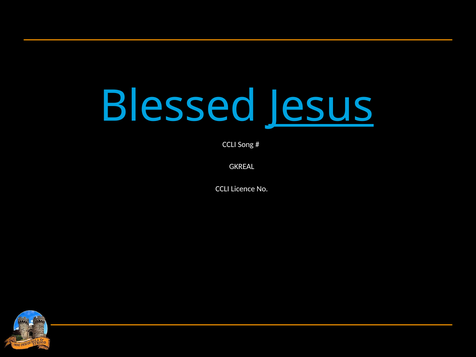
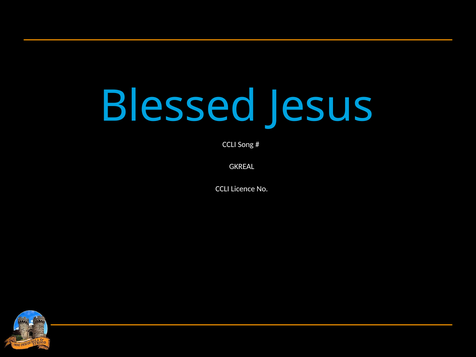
Jesus underline: present -> none (321, 106)
